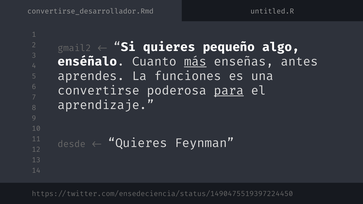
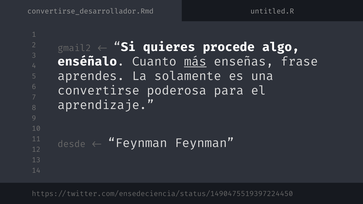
pequeño: pequeño -> procede (229, 47)
antes: antes -> frase (300, 62)
funciones: funciones -> solamente (188, 76)
para underline: present -> none (229, 91)
Quieres: Quieres -> Feynman (138, 143)
